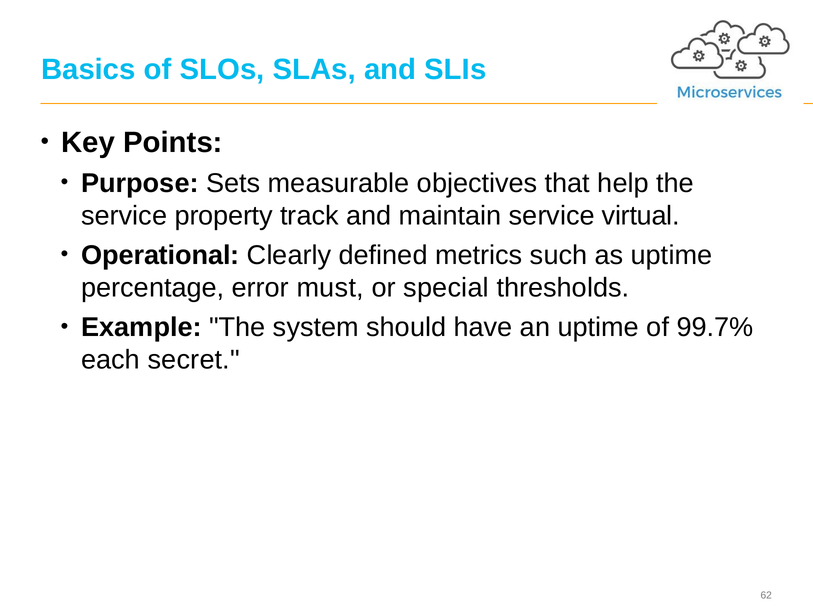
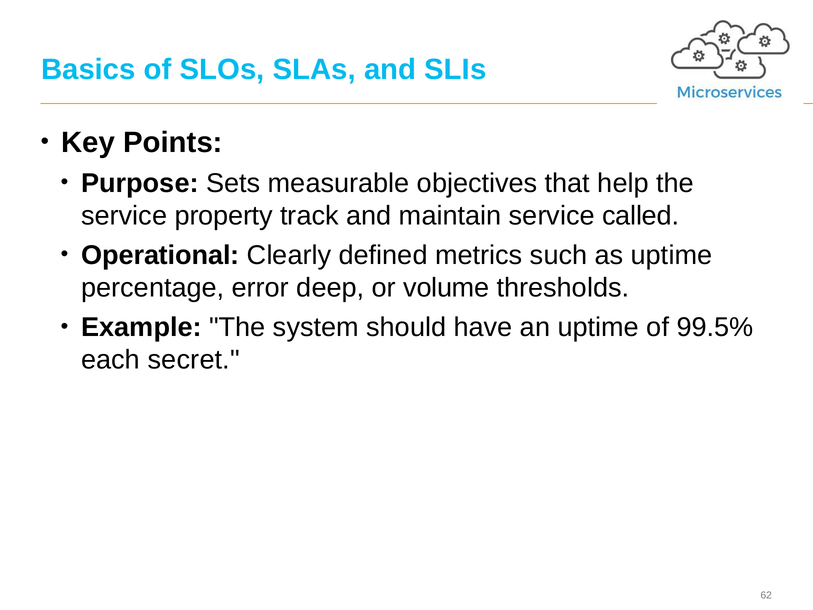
virtual: virtual -> called (641, 216)
must: must -> deep (330, 288)
special: special -> volume (446, 288)
99.7%: 99.7% -> 99.5% (715, 327)
